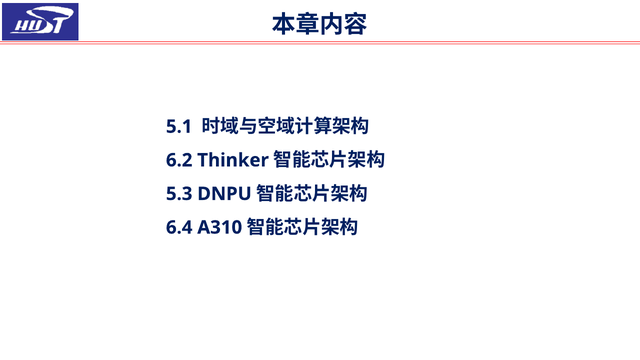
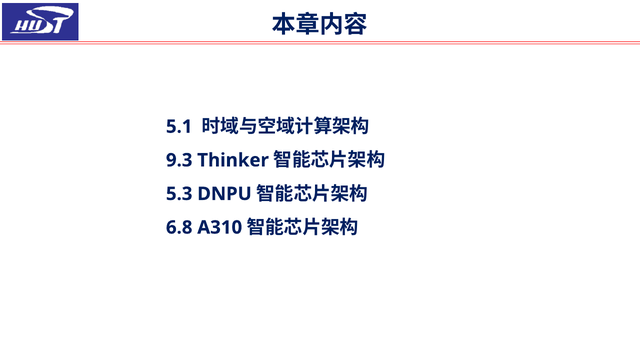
6.2: 6.2 -> 9.3 (179, 160)
6.4: 6.4 -> 6.8 (179, 227)
